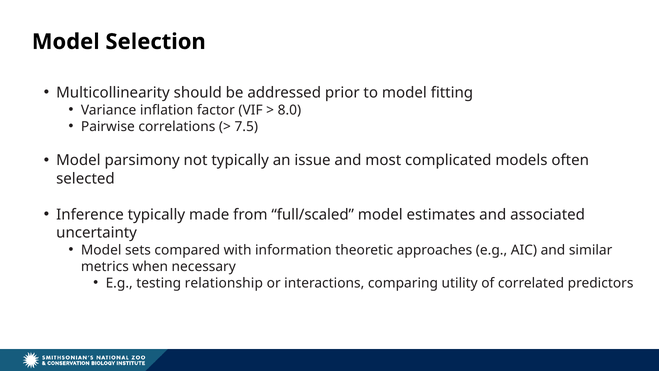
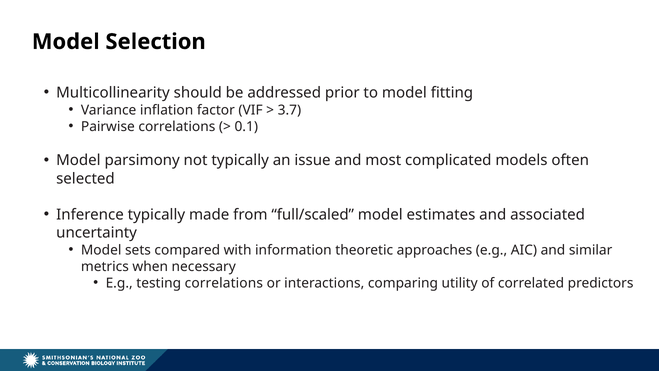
8.0: 8.0 -> 3.7 (289, 110)
7.5: 7.5 -> 0.1 (246, 126)
testing relationship: relationship -> correlations (224, 283)
